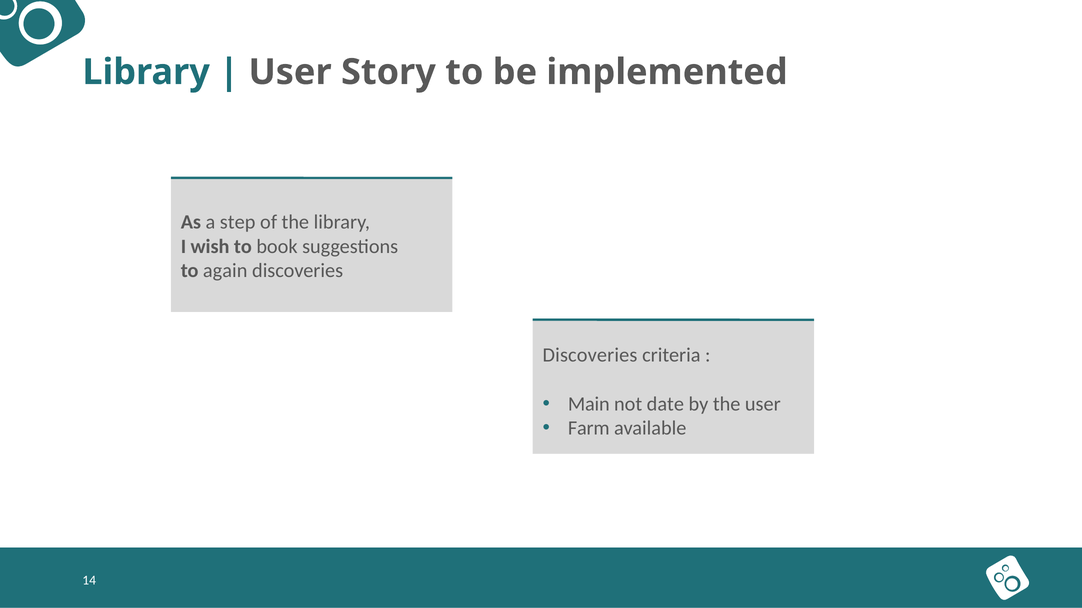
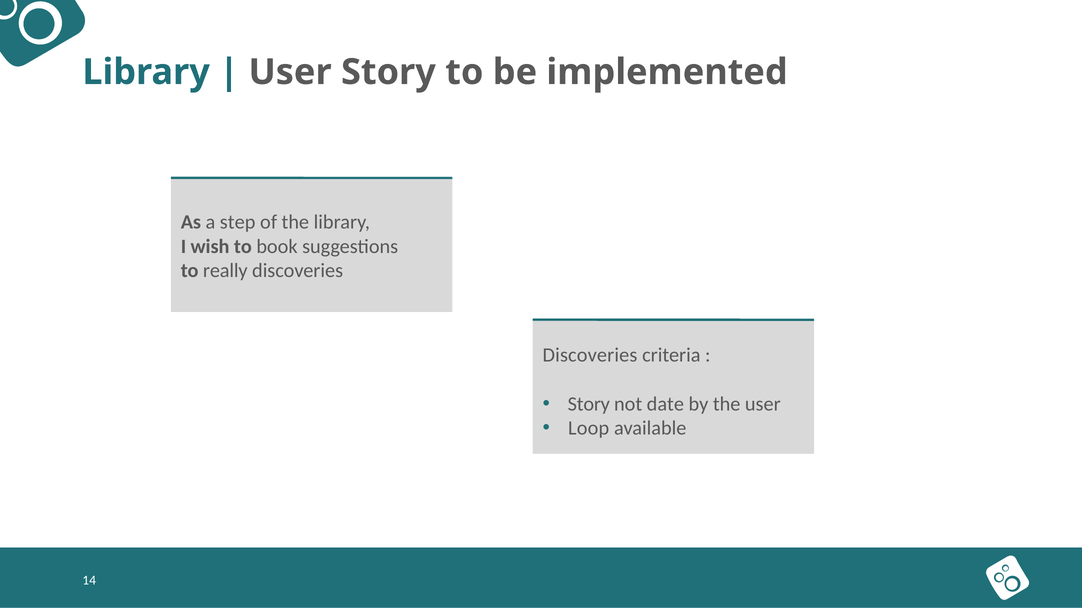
again: again -> really (225, 271)
Main: Main -> Story (589, 404)
Farm: Farm -> Loop (589, 429)
